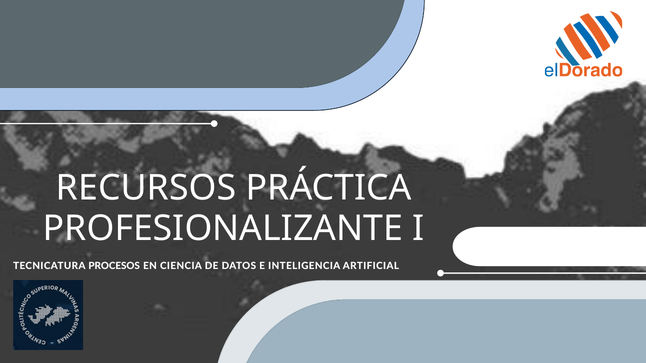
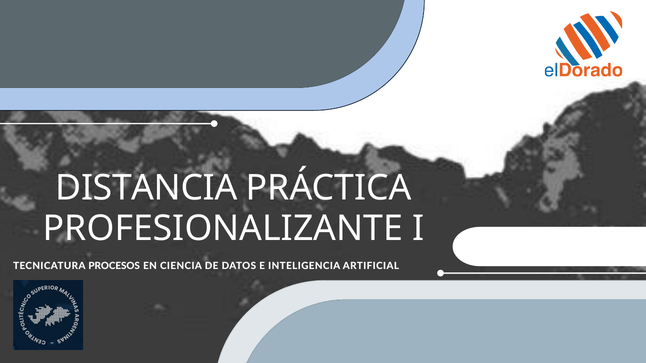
RECURSOS: RECURSOS -> DISTANCIA (146, 188)
